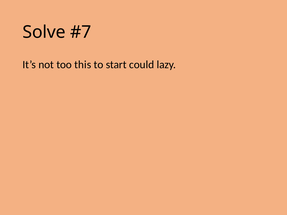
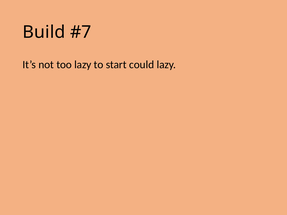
Solve: Solve -> Build (44, 32)
too this: this -> lazy (83, 65)
